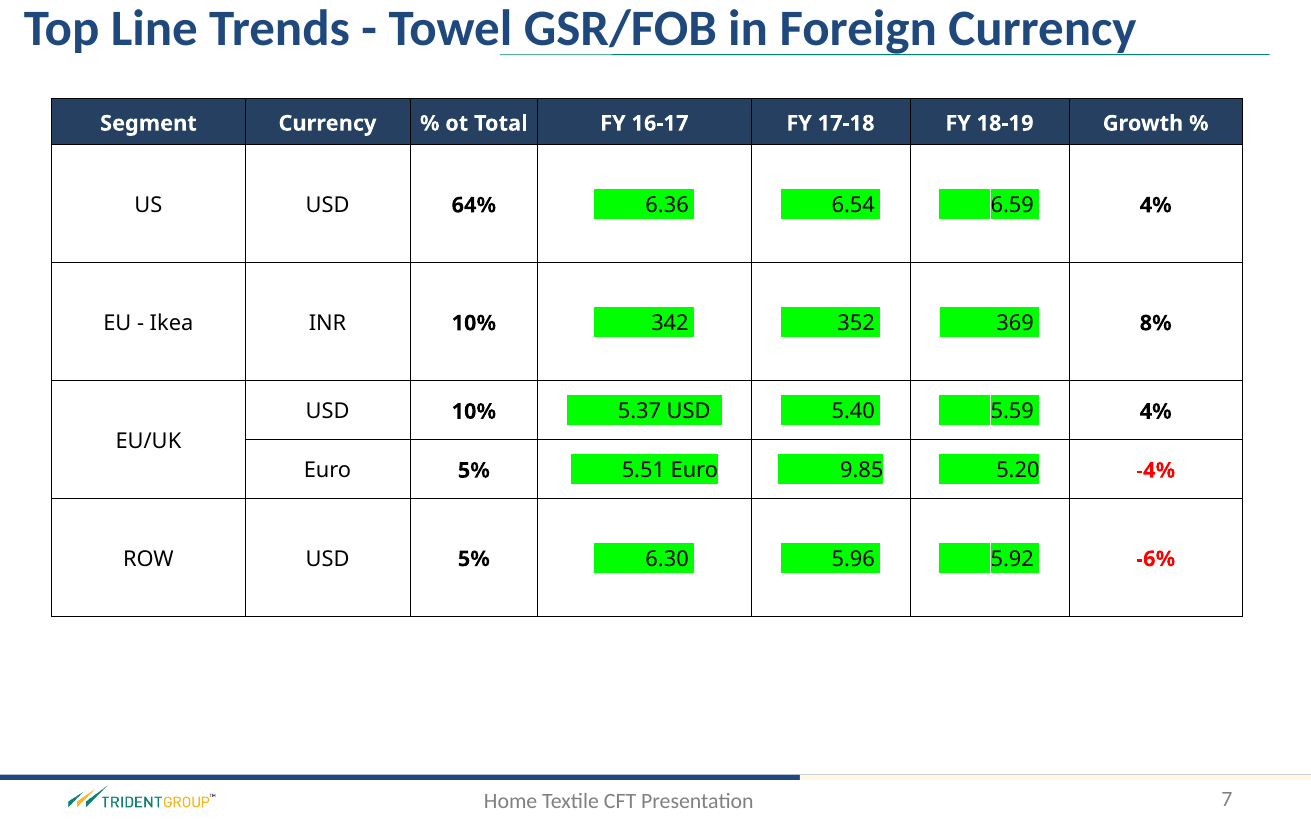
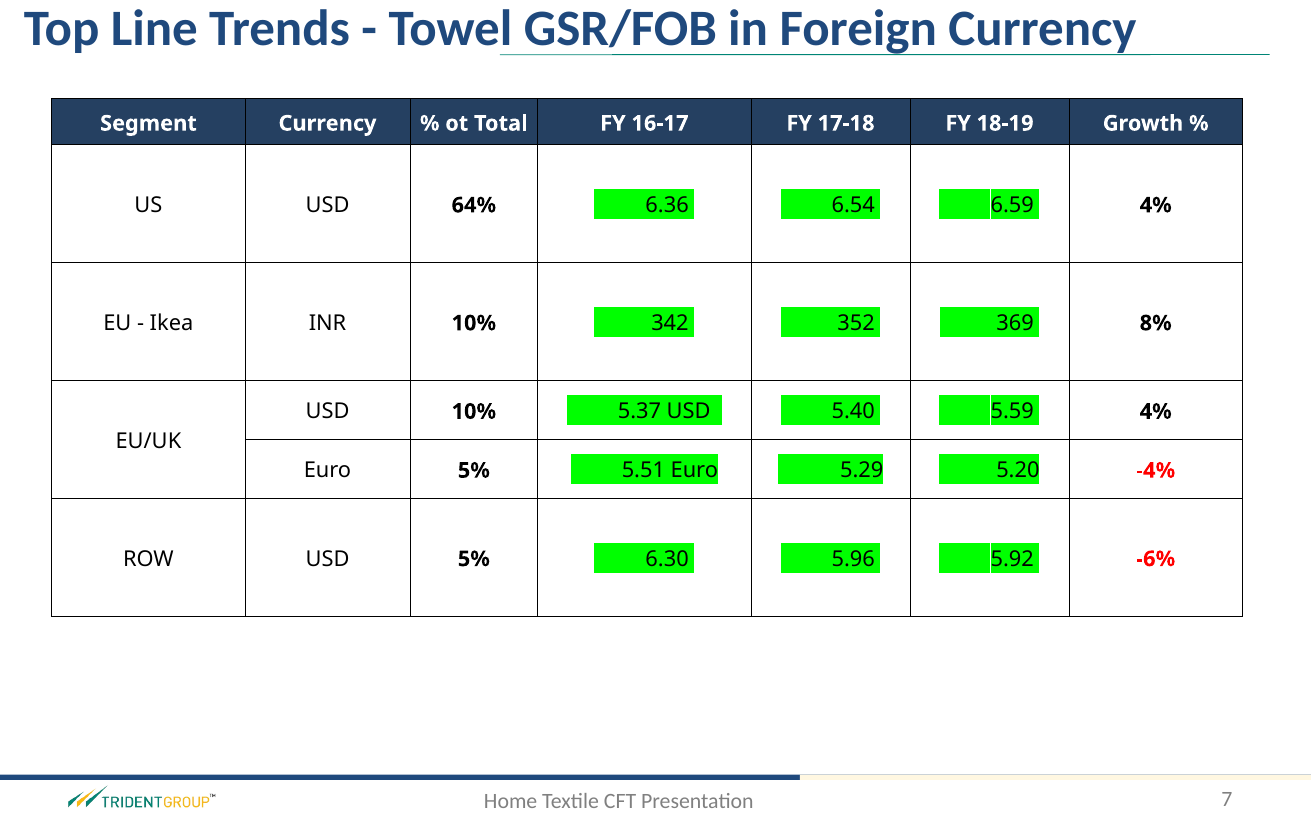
9.85: 9.85 -> 5.29 (862, 470)
